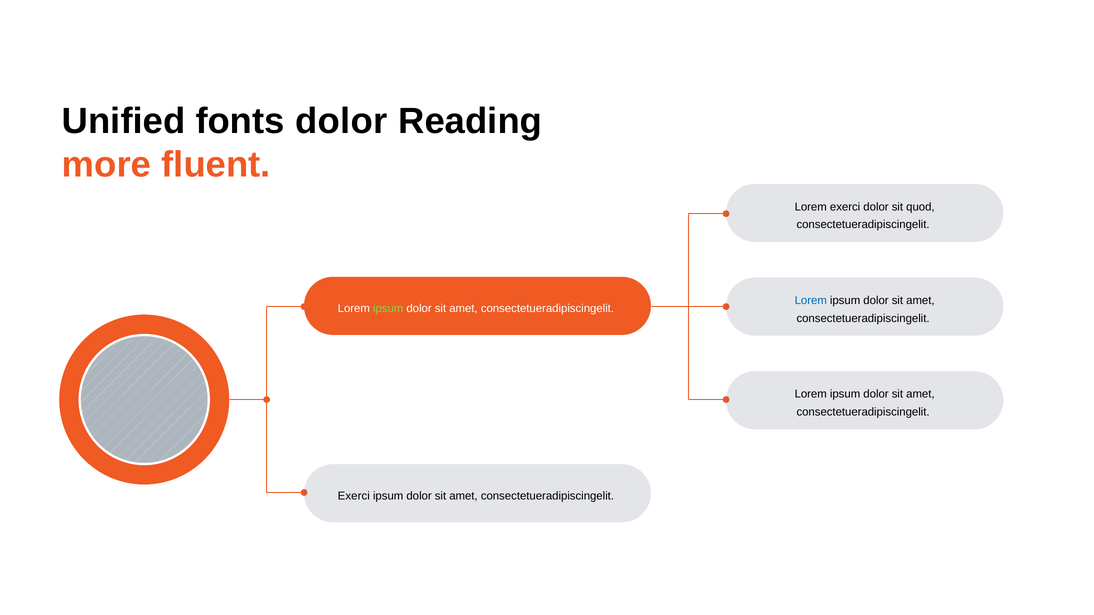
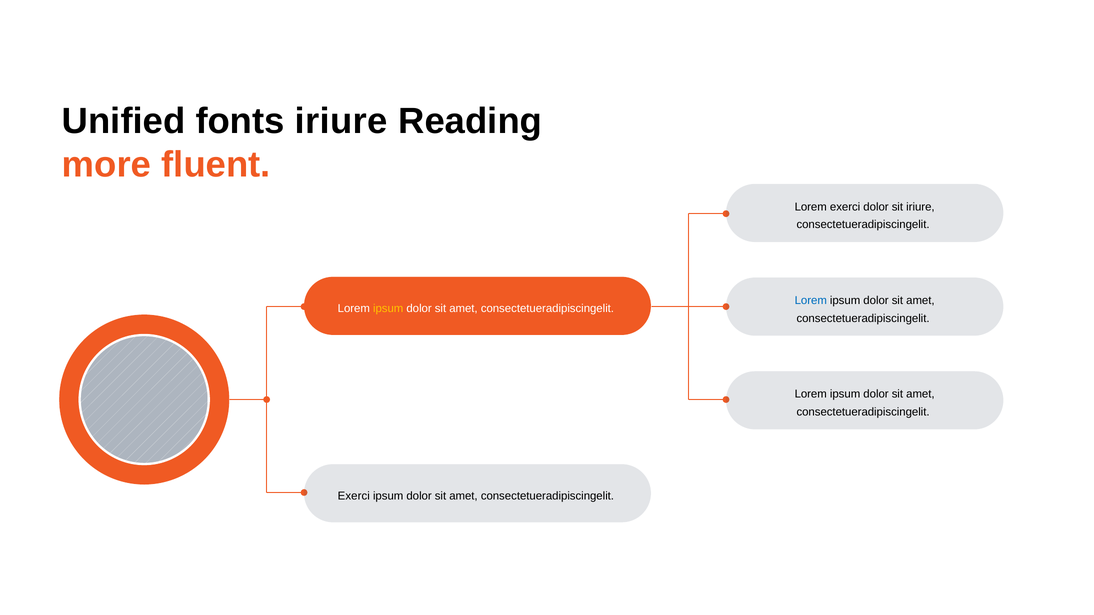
fonts dolor: dolor -> iriure (341, 121)
sit quod: quod -> iriure (920, 207)
ipsum colour: light green -> yellow (388, 309)
